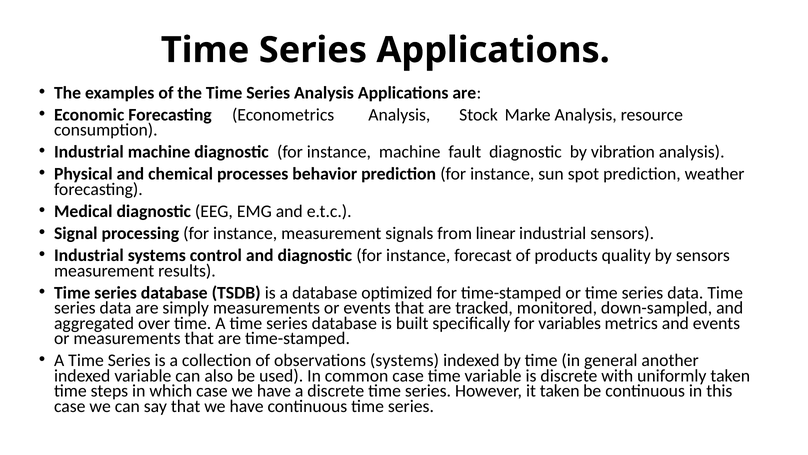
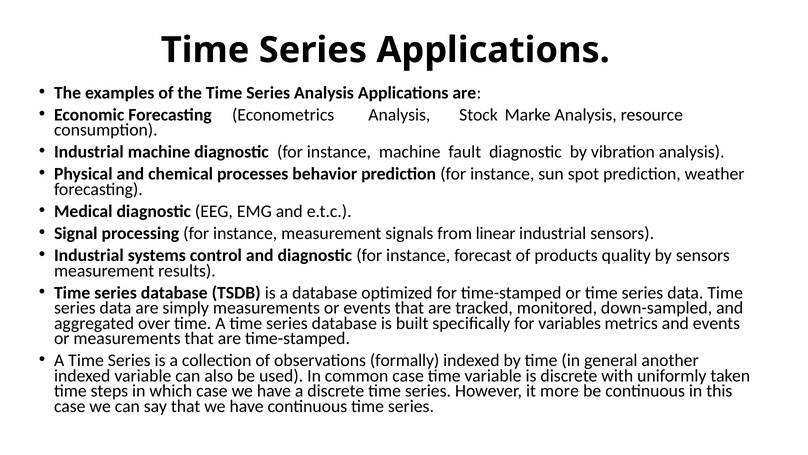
observations systems: systems -> formally (405, 360)
it taken: taken -> more (560, 391)
